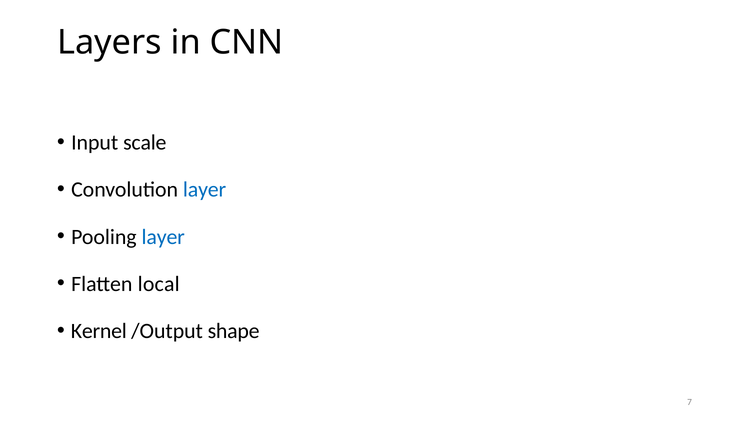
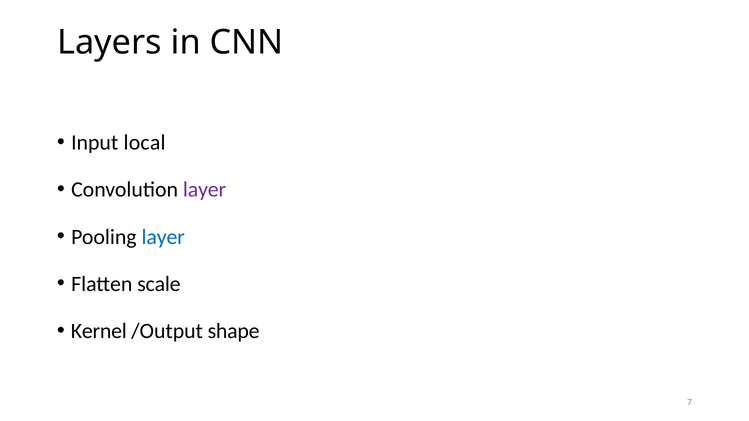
scale: scale -> local (145, 143)
layer colour: blue -> purple (205, 190)
local: local -> scale (159, 284)
